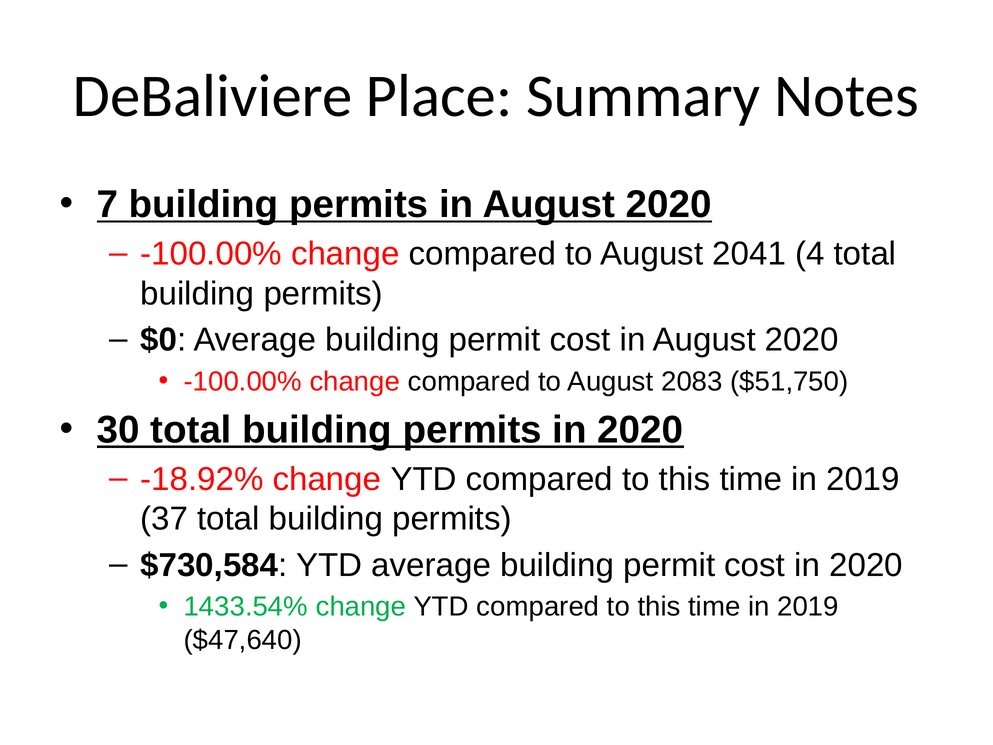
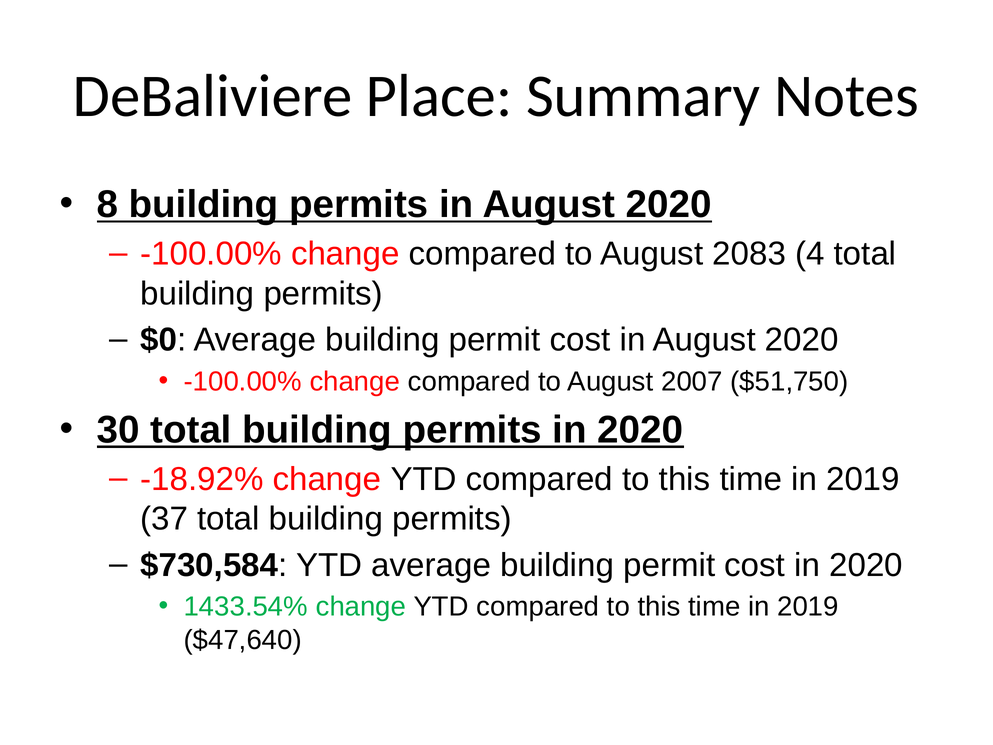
7: 7 -> 8 (108, 205)
2041: 2041 -> 2083 (749, 254)
2083: 2083 -> 2007 (692, 381)
